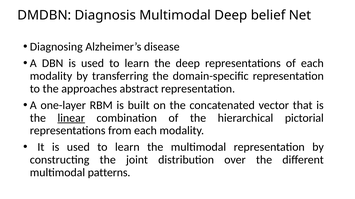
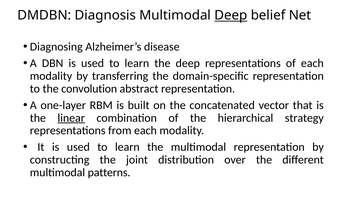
Deep underline: none -> present (231, 15)
approaches: approaches -> convolution (89, 89)
pictorial: pictorial -> strategy (304, 118)
